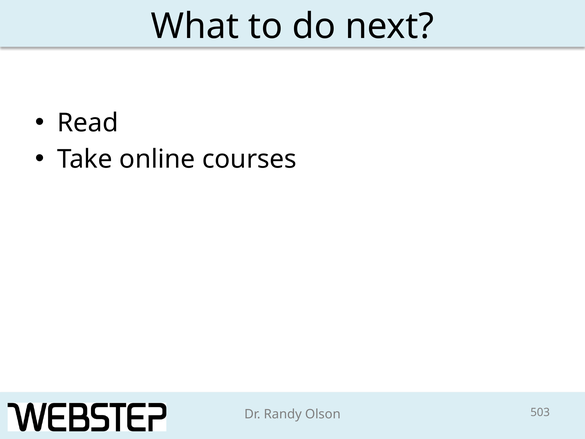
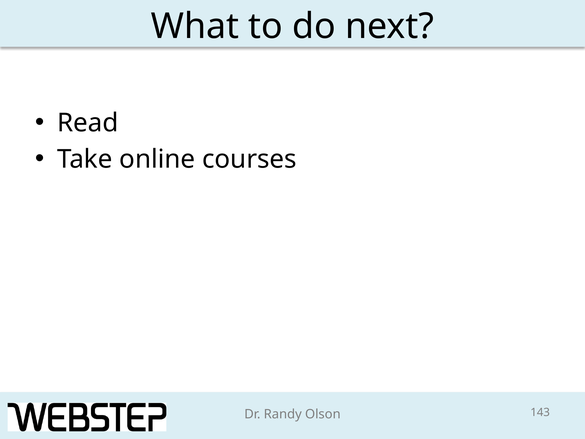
503: 503 -> 143 (540, 412)
